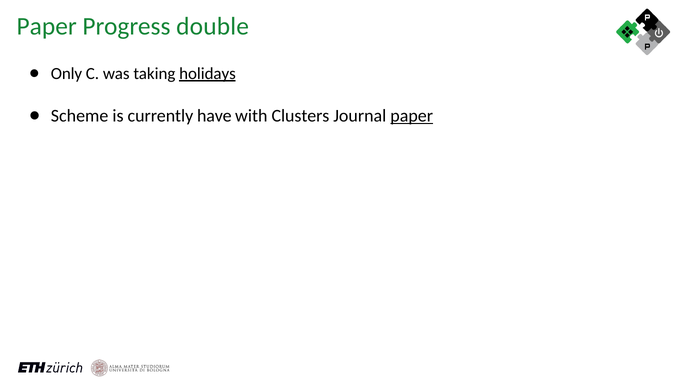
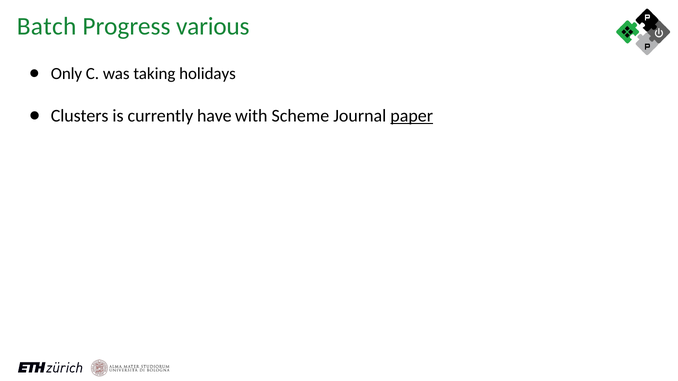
Paper: Paper -> Batch (47, 27)
double: double -> various (213, 27)
holidays underline: present -> none (208, 74)
Scheme: Scheme -> Clusters (80, 116)
Clusters: Clusters -> Scheme (300, 116)
